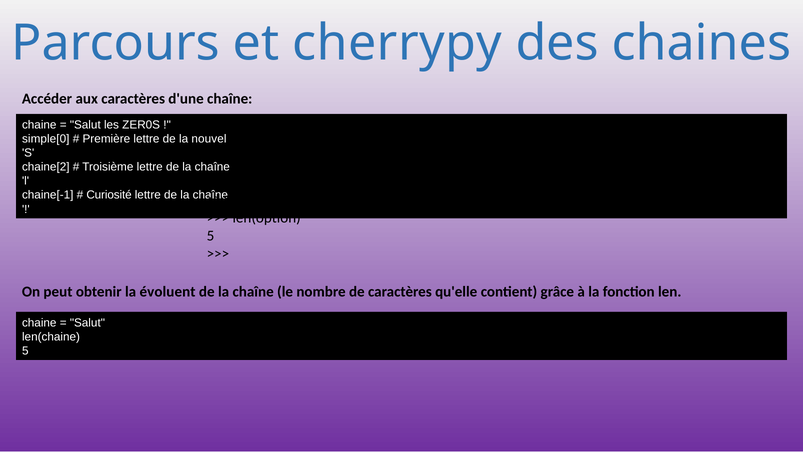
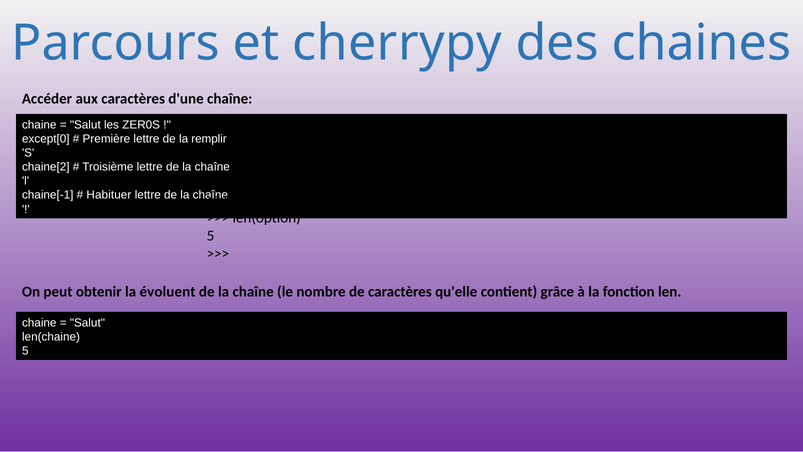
simple[0: simple[0 -> except[0 (46, 139)
nouvel: nouvel -> remplir (209, 139)
Curiosité: Curiosité -> Habituer (109, 195)
